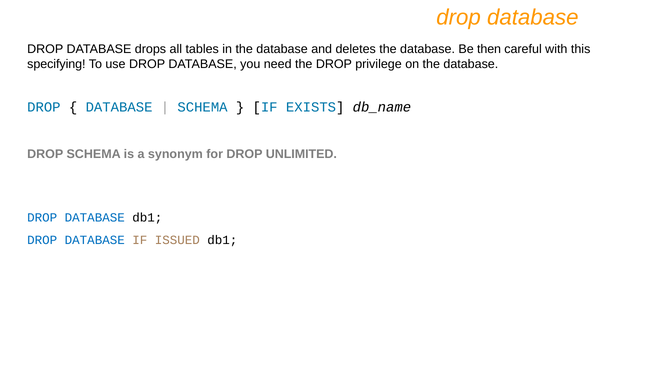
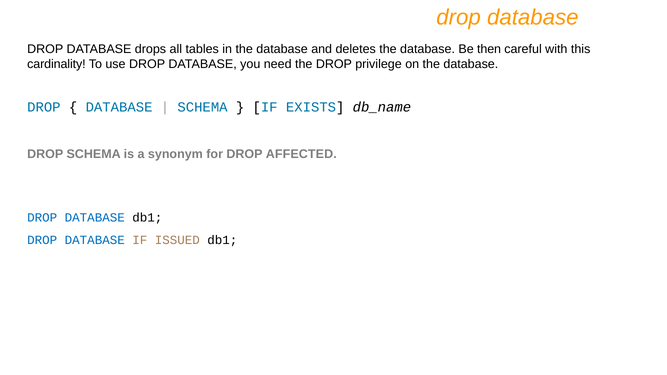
specifying: specifying -> cardinality (56, 64)
UNLIMITED: UNLIMITED -> AFFECTED (301, 154)
